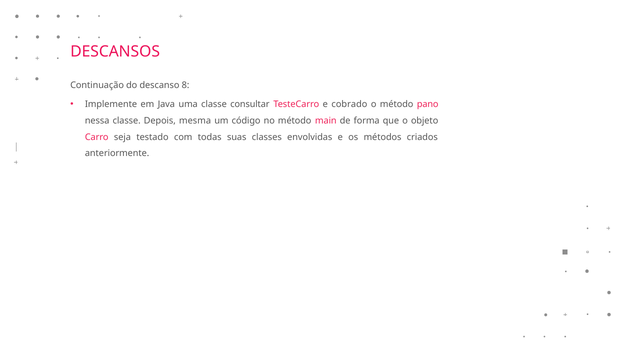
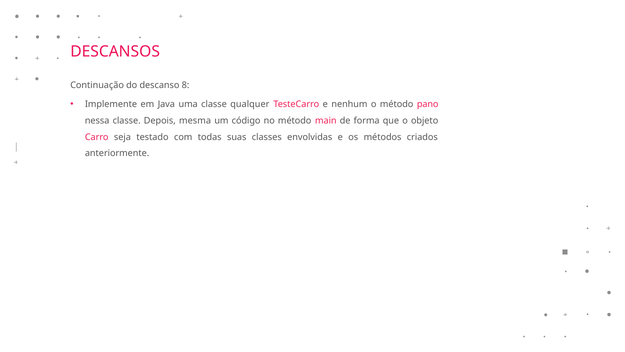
consultar: consultar -> qualquer (250, 104)
cobrado: cobrado -> nenhum (349, 104)
